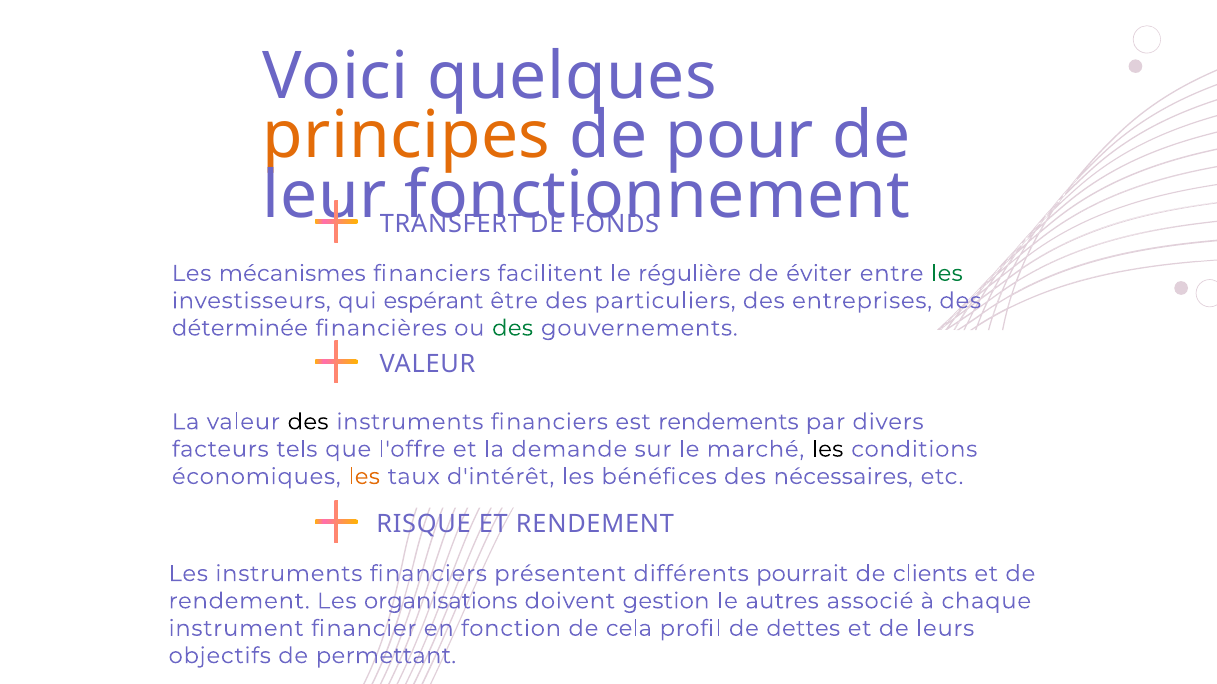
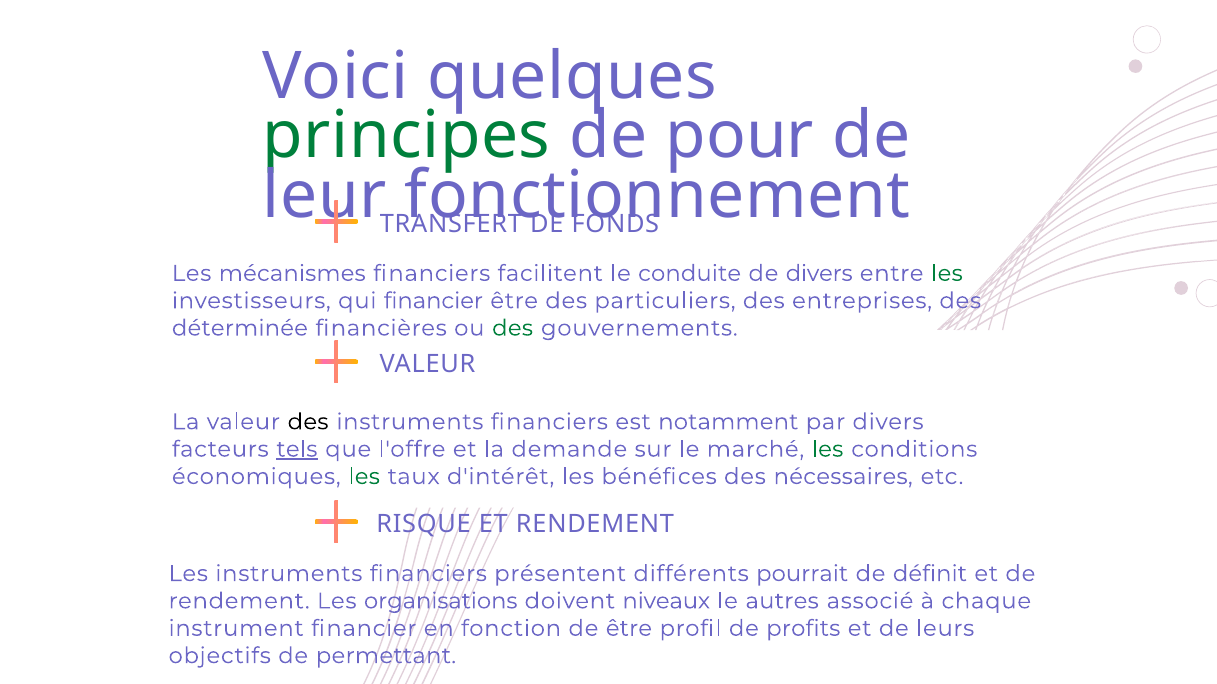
principes colour: orange -> green (407, 136)
régulière: régulière -> conduite (690, 274)
de éviter: éviter -> divers (819, 274)
qui espérant: espérant -> financier (433, 301)
rendements: rendements -> notamment (728, 422)
tels underline: none -> present (297, 450)
les colour: black -> green (828, 450)
les colour: orange -> green (364, 477)
clients: clients -> définit (930, 574)
gestion: gestion -> niveaux (666, 601)
de cela: cela -> être (629, 629)
dettes: dettes -> profits (803, 629)
